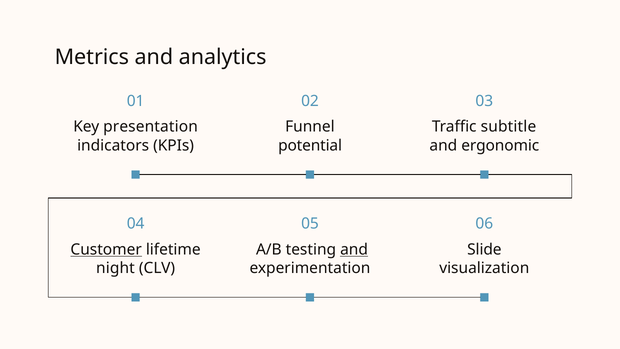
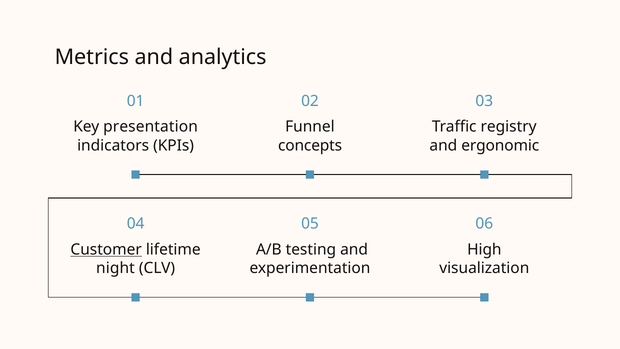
subtitle: subtitle -> registry (509, 127)
potential: potential -> concepts (310, 145)
and underline: present -> none (354, 249)
Slide: Slide -> High (484, 249)
